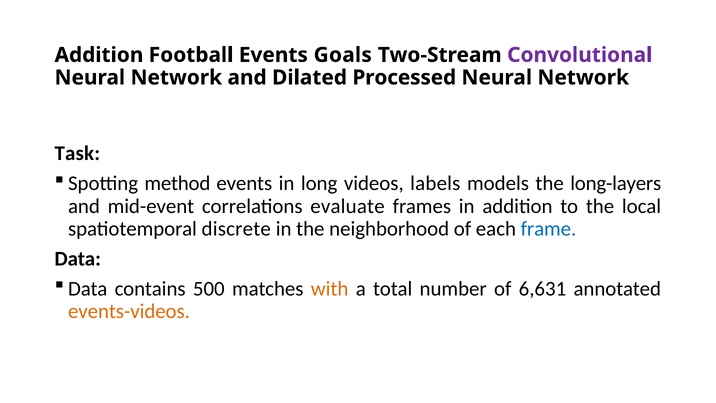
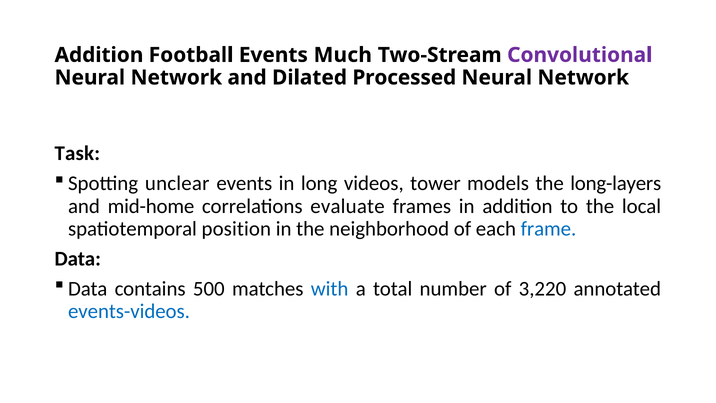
Goals: Goals -> Much (343, 55)
method: method -> unclear (177, 183)
labels: labels -> tower (435, 183)
mid-event: mid-event -> mid-home (151, 206)
discrete: discrete -> position (236, 228)
with colour: orange -> blue (330, 288)
6,631: 6,631 -> 3,220 (542, 288)
events-videos colour: orange -> blue (129, 311)
